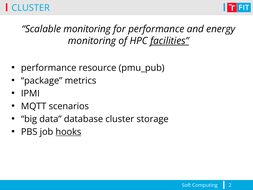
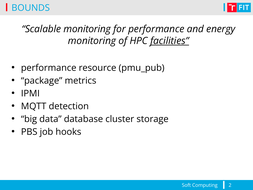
CLUSTER: CLUSTER -> BOUNDS (31, 8)
scenarios: scenarios -> detection (69, 106)
hooks underline: present -> none (68, 132)
